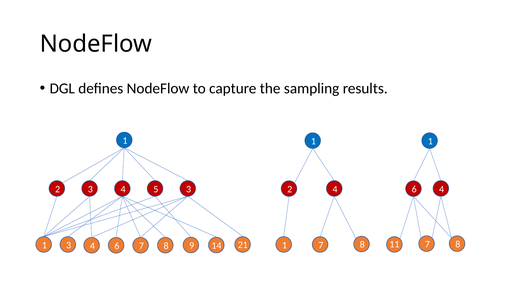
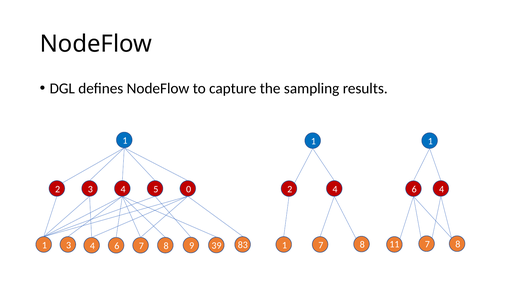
2 3: 3 -> 0 (189, 189)
14: 14 -> 39 (217, 245)
21: 21 -> 83 (243, 245)
